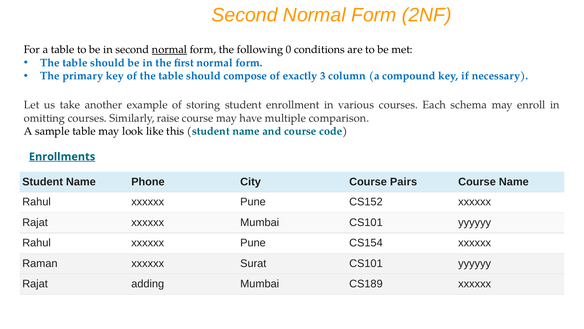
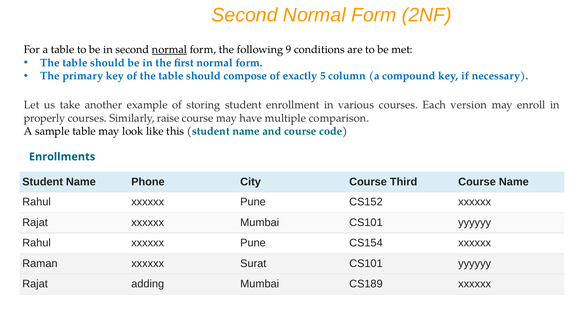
0: 0 -> 9 (289, 50)
3: 3 -> 5 (323, 76)
schema: schema -> version (469, 105)
omitting: omitting -> properly (44, 118)
Enrollments underline: present -> none (62, 156)
Pairs: Pairs -> Third (404, 182)
